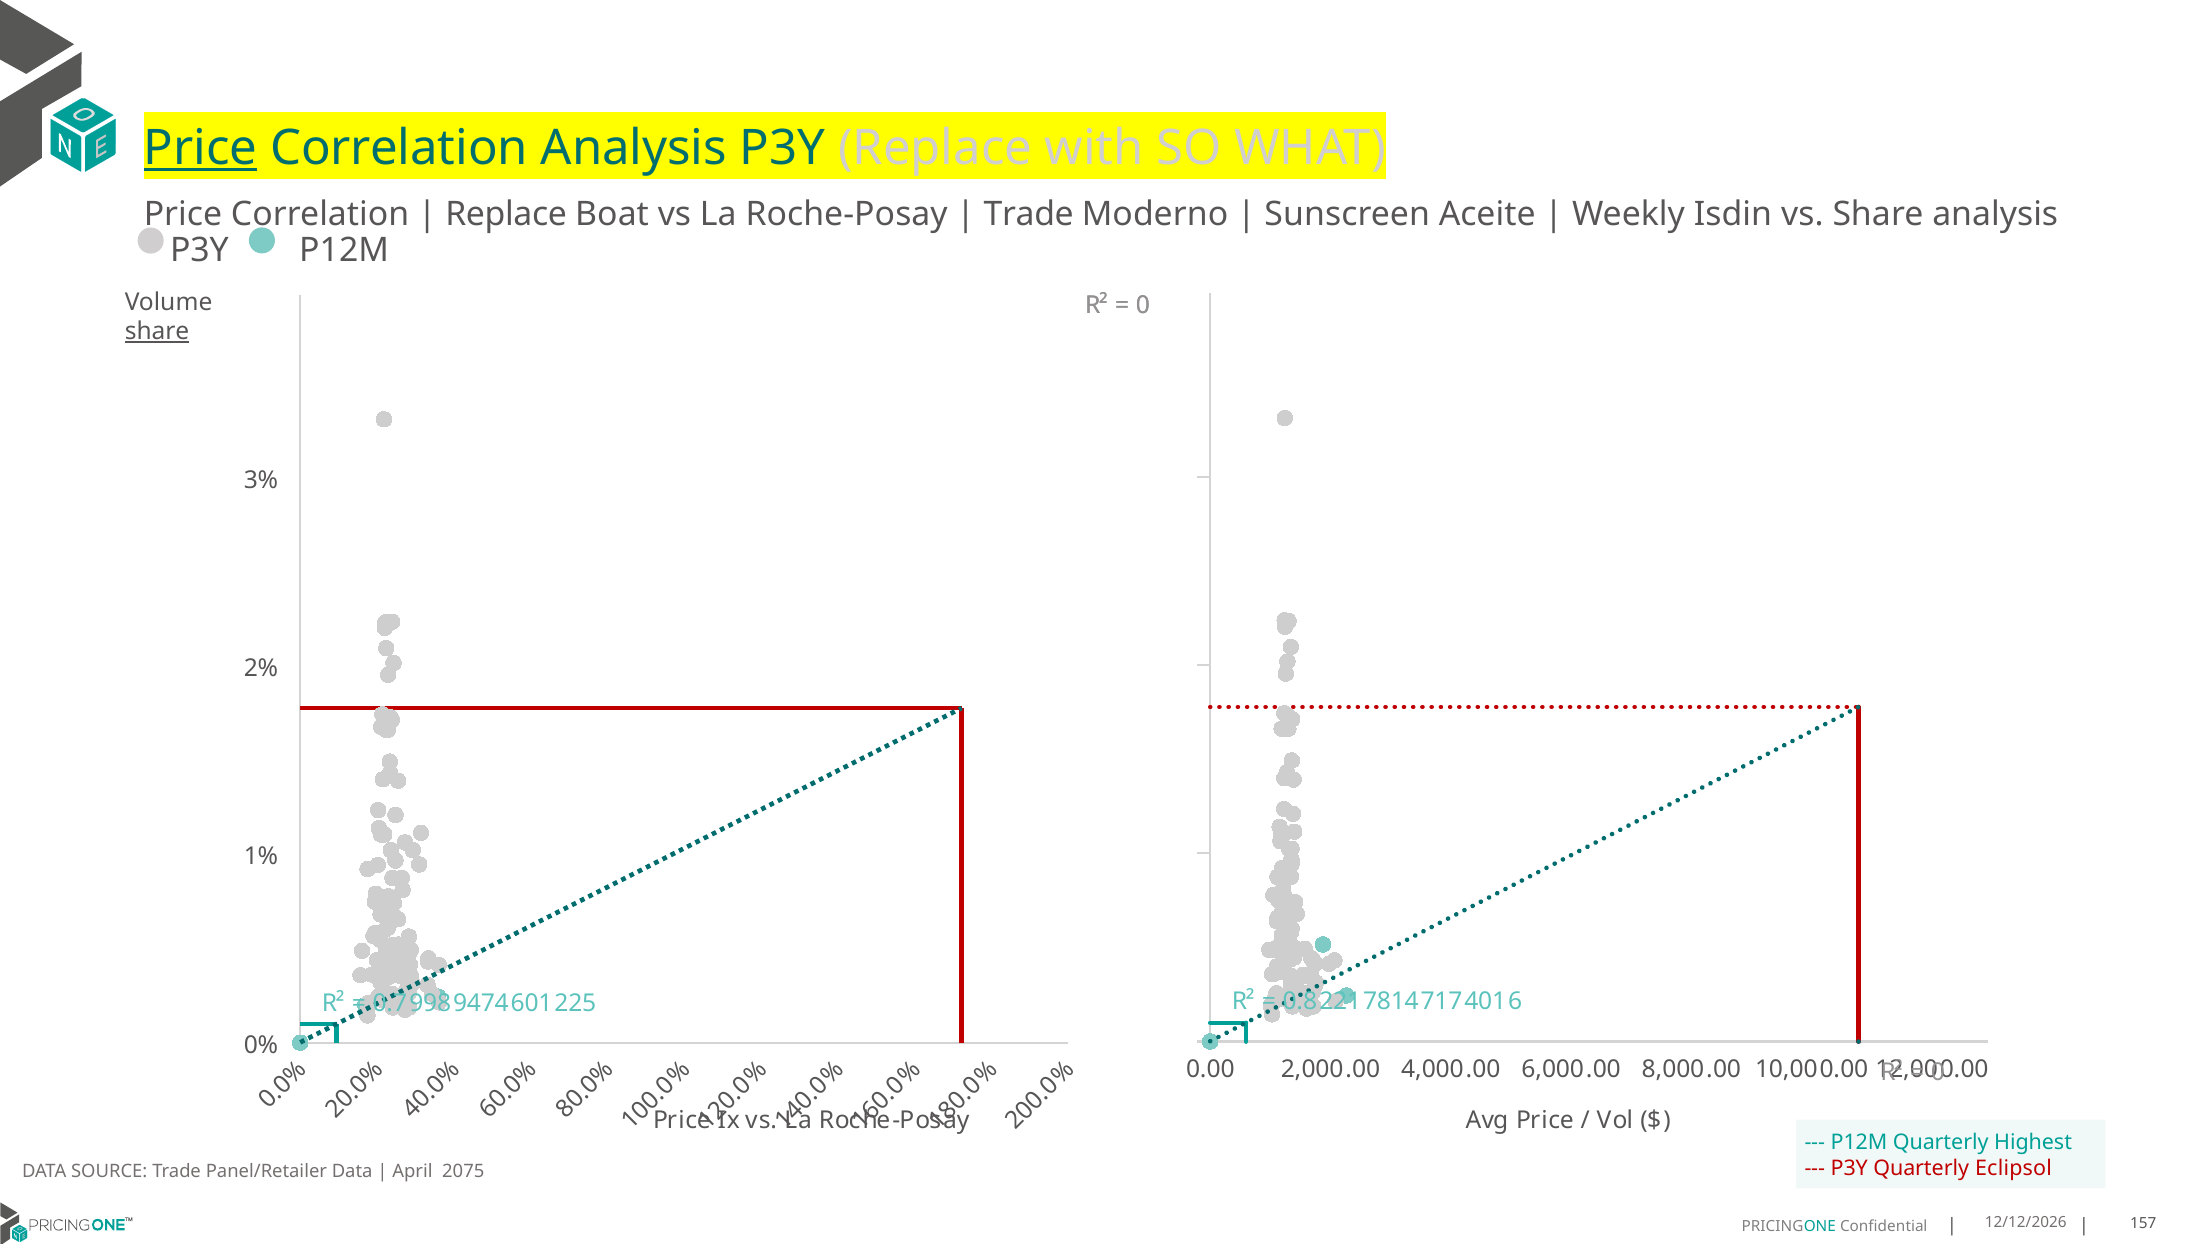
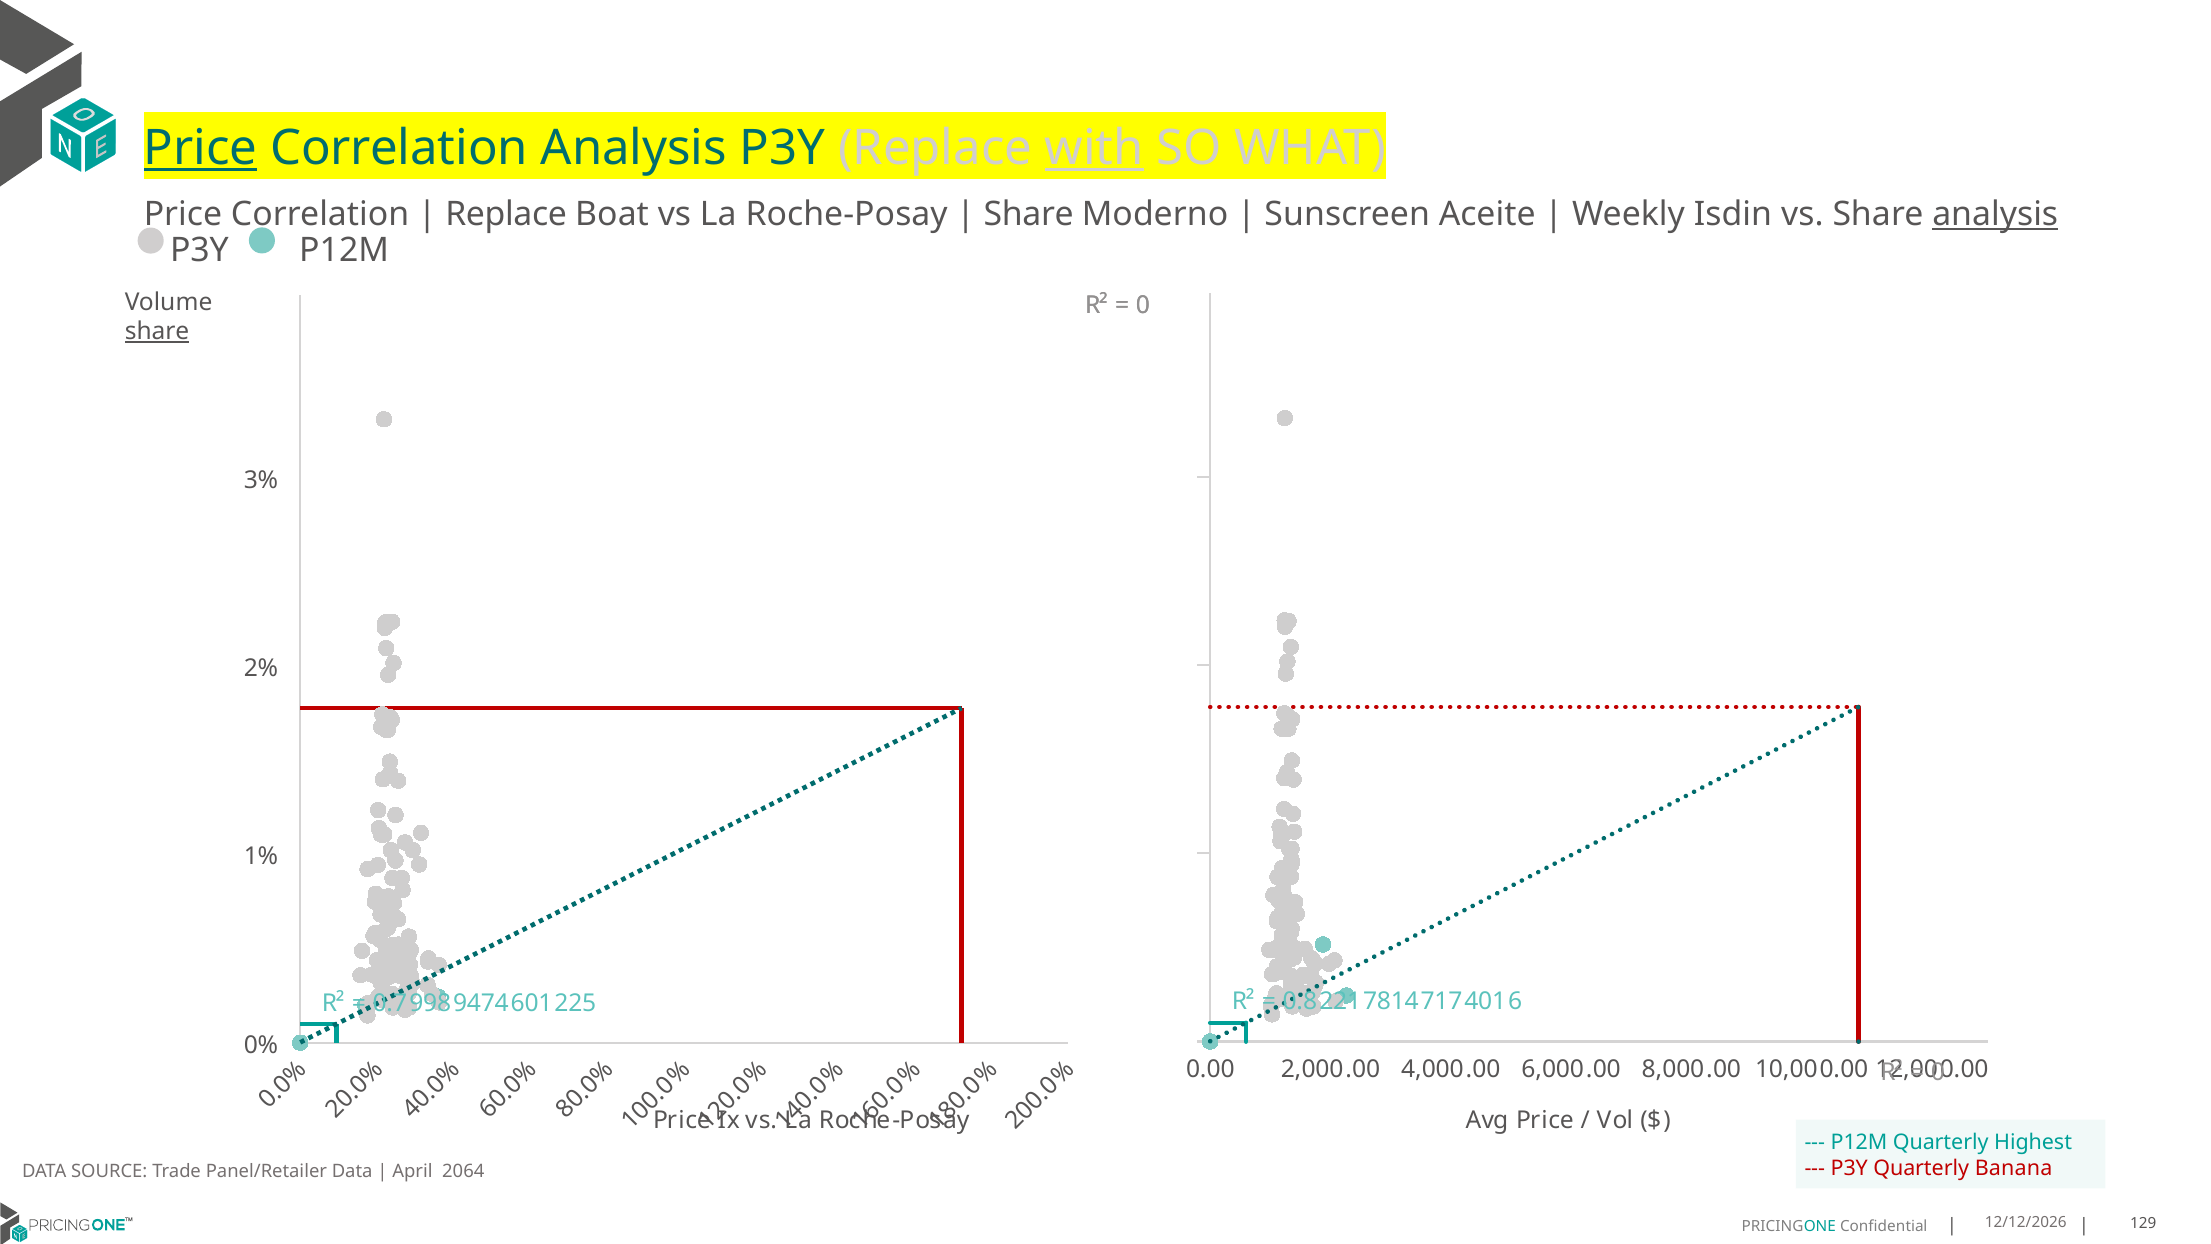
with underline: none -> present (1094, 149)
Trade: Trade -> Share (1029, 214)
analysis underline: none -> present (1995, 214)
Eclipsol: Eclipsol -> Banana (2014, 1168)
2075: 2075 -> 2064 (463, 1171)
157: 157 -> 129 (2143, 1223)
